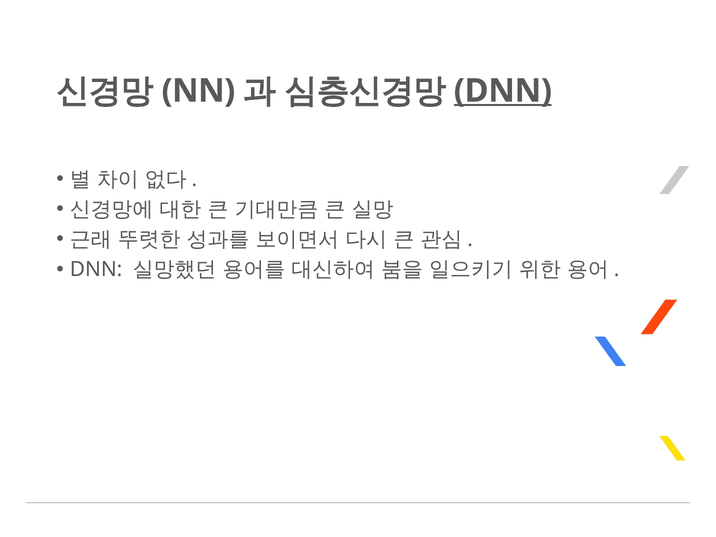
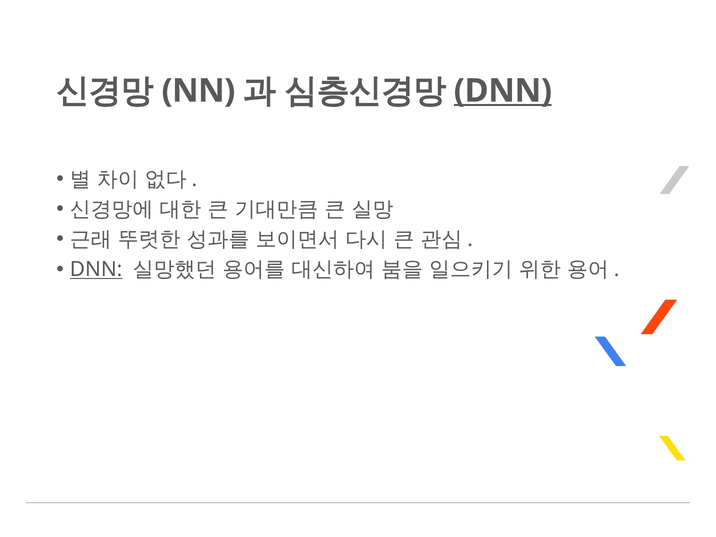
DNN underline: none -> present (96, 269)
